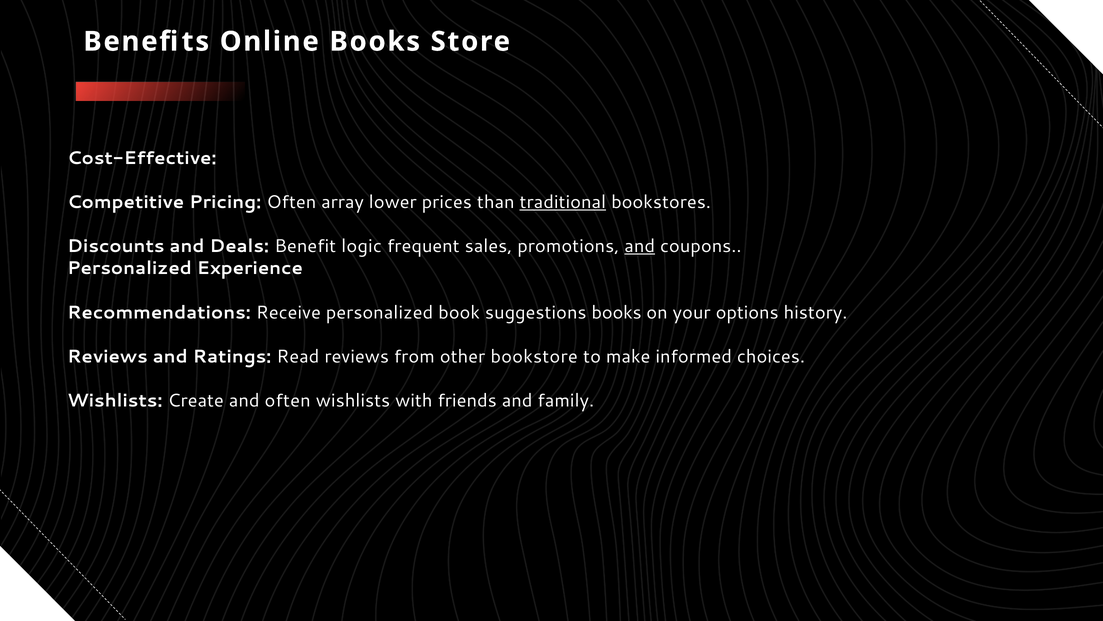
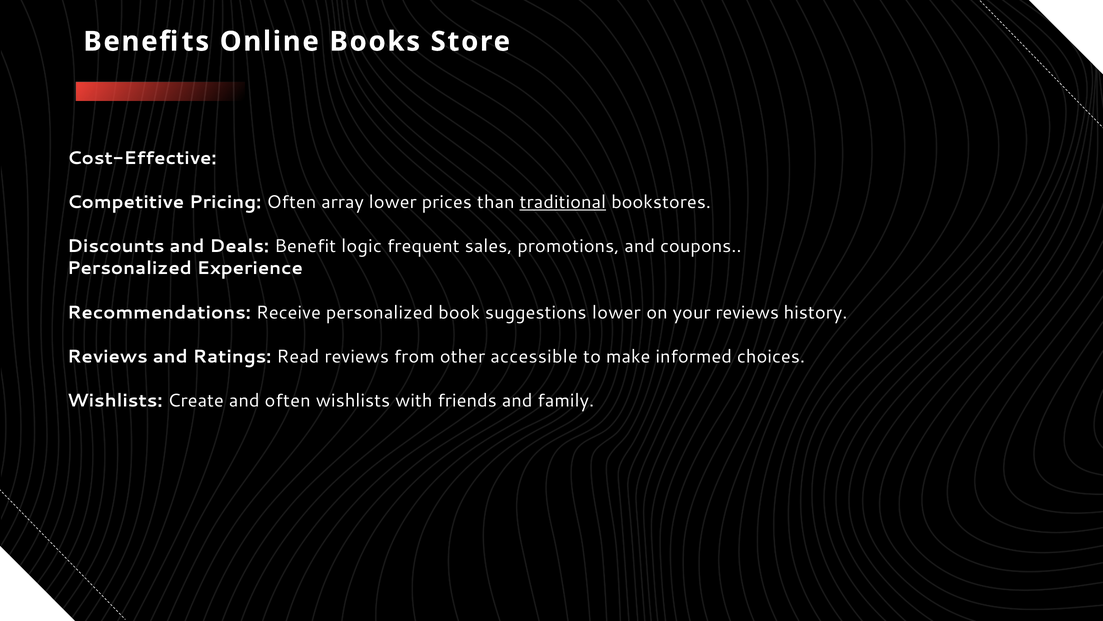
and underline: present -> none (640, 246)
suggestions books: books -> lower (616, 312)
your options: options -> reviews (747, 312)
bookstore: bookstore -> accessible (534, 356)
